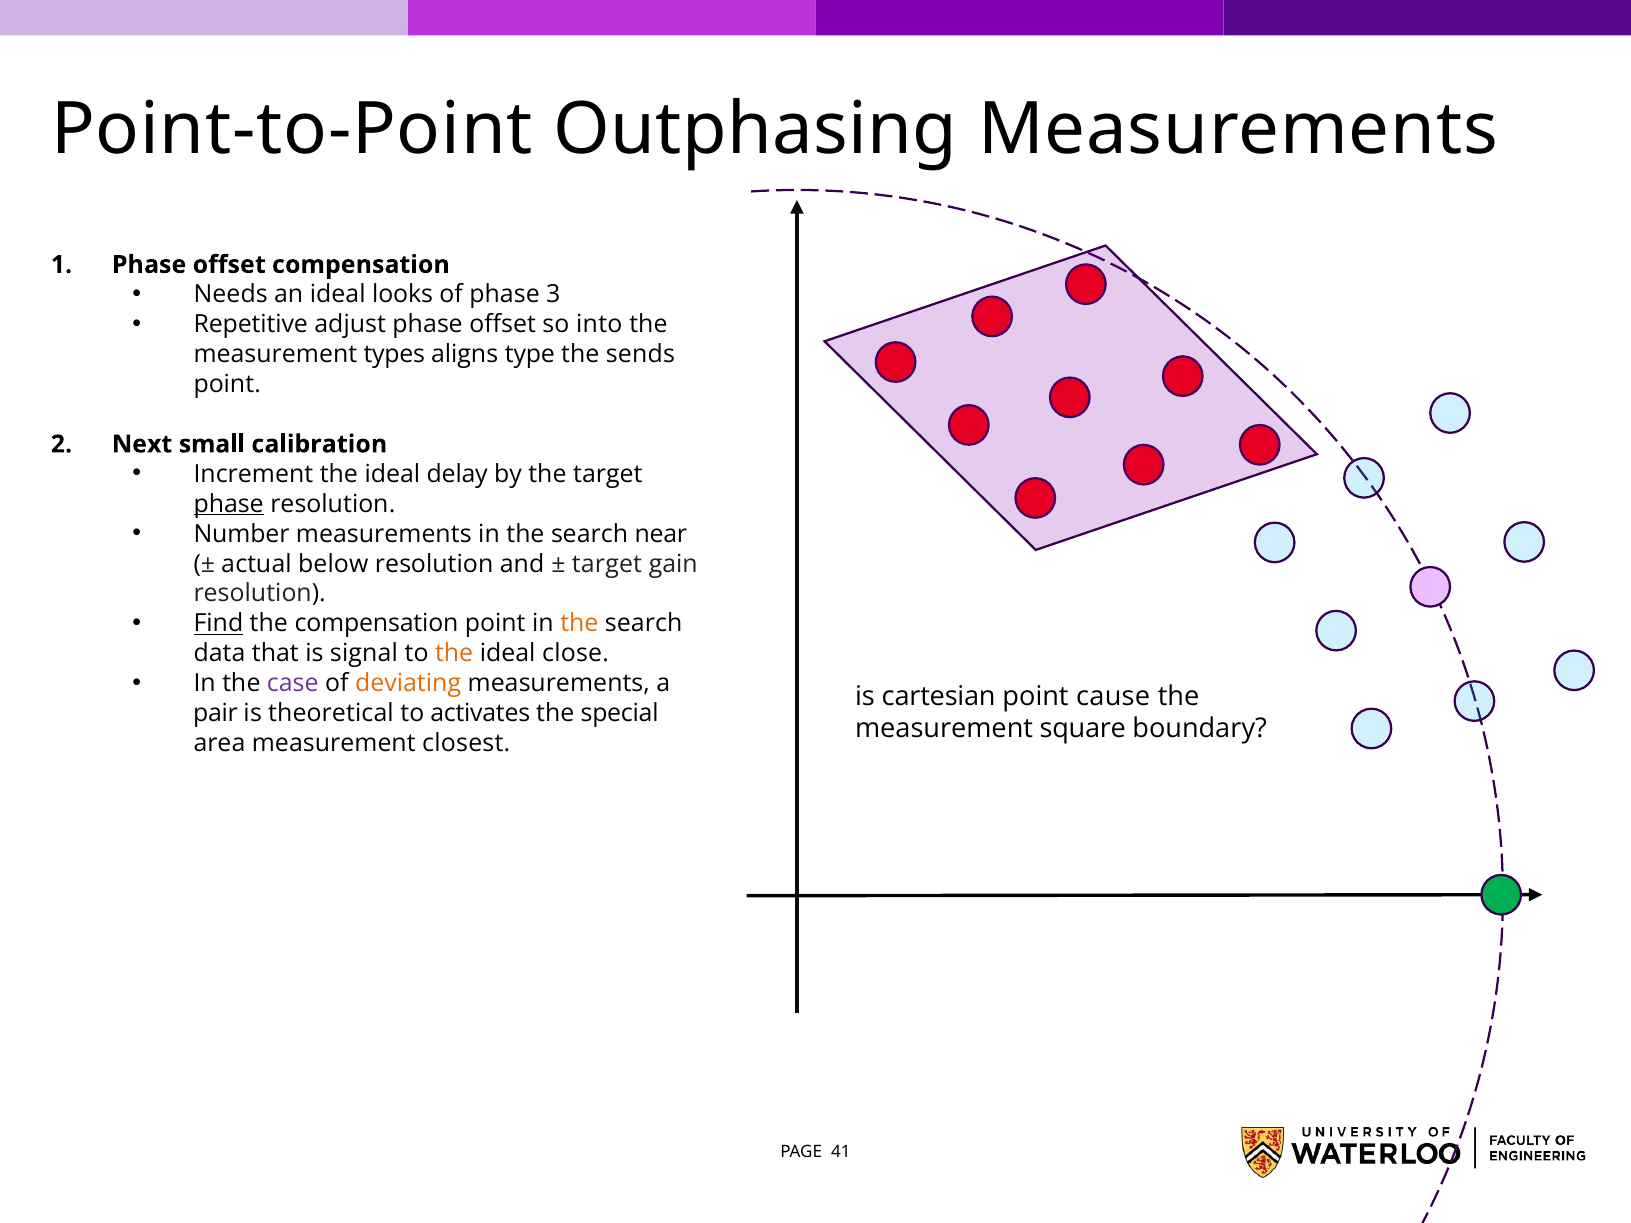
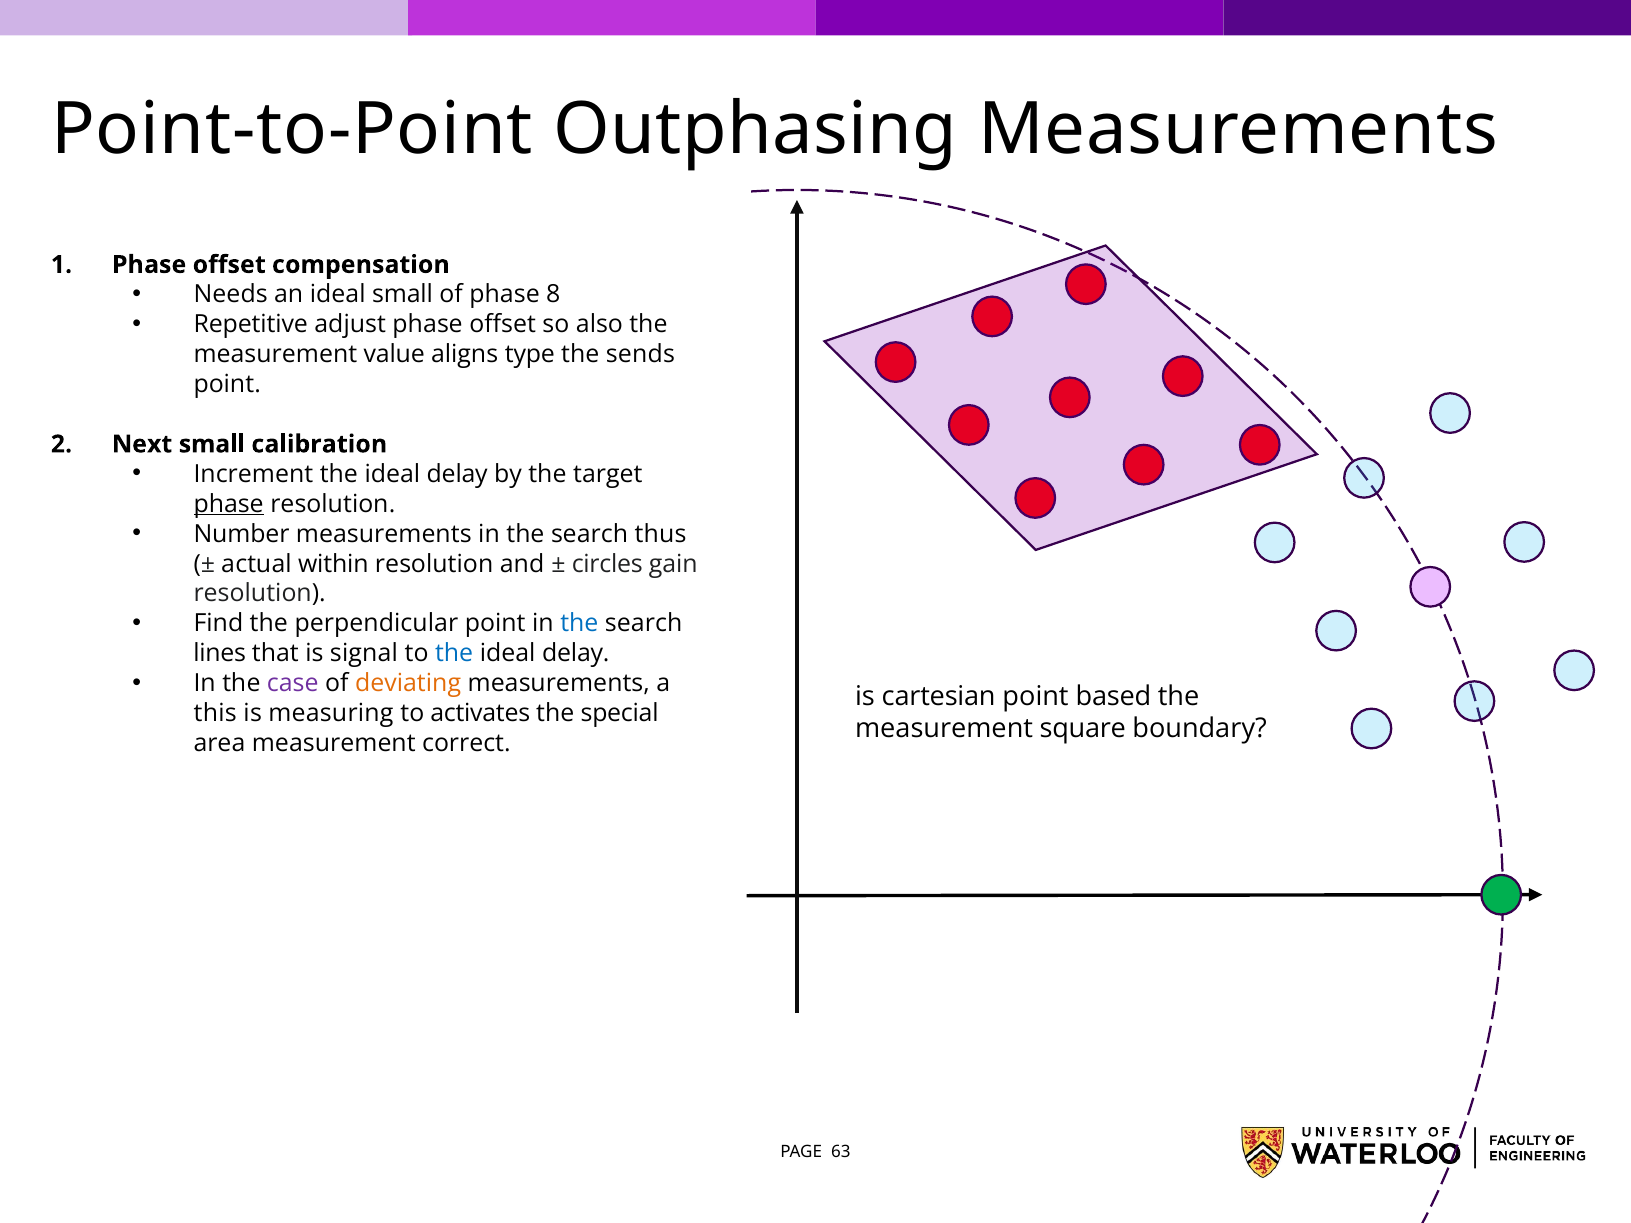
ideal looks: looks -> small (403, 295)
3: 3 -> 8 (553, 295)
into: into -> also (599, 325)
types: types -> value (394, 355)
near: near -> thus (661, 534)
below: below -> within (333, 564)
target: target -> circles (607, 564)
Find underline: present -> none (218, 624)
the compensation: compensation -> perpendicular (376, 624)
the colour: orange -> blue (579, 624)
data: data -> lines (220, 654)
the colour: orange -> blue (454, 654)
close: close -> delay (576, 654)
cause: cause -> based (1113, 696)
pair: pair -> this (215, 714)
theoretical: theoretical -> measuring (331, 714)
closest: closest -> correct (466, 744)
41: 41 -> 63 (841, 1152)
